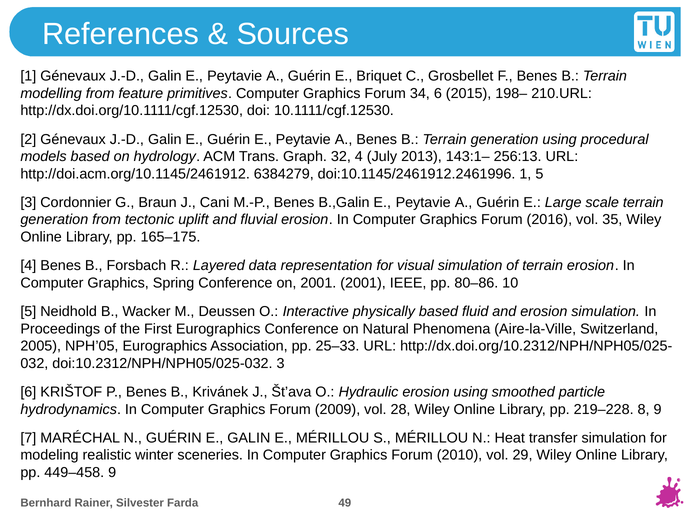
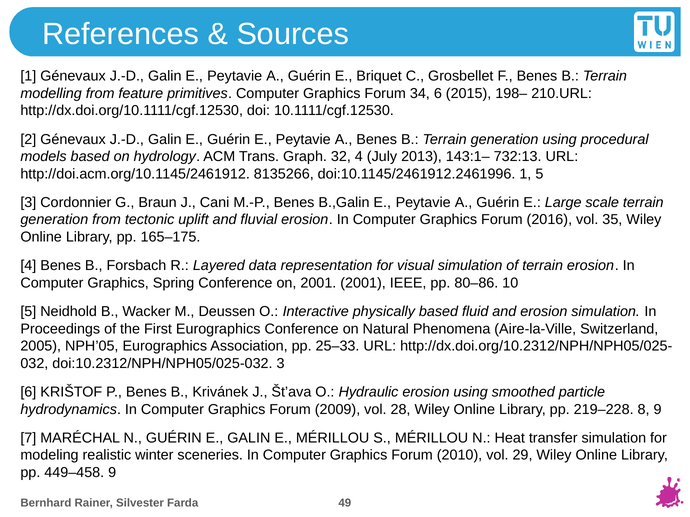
256:13: 256:13 -> 732:13 (518, 157)
6384279: 6384279 -> 8135266 (284, 174)
